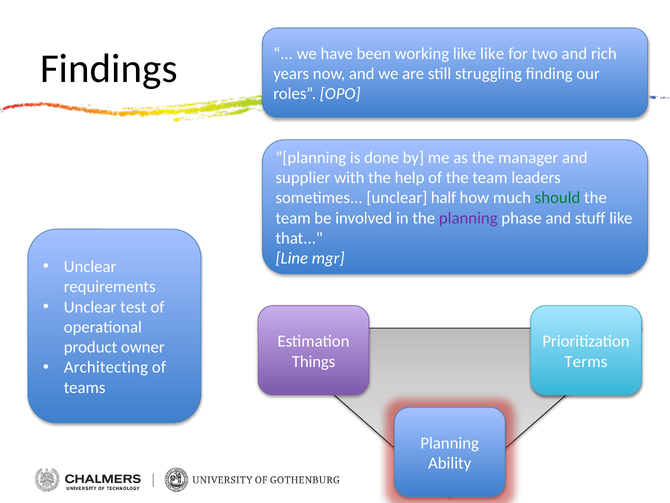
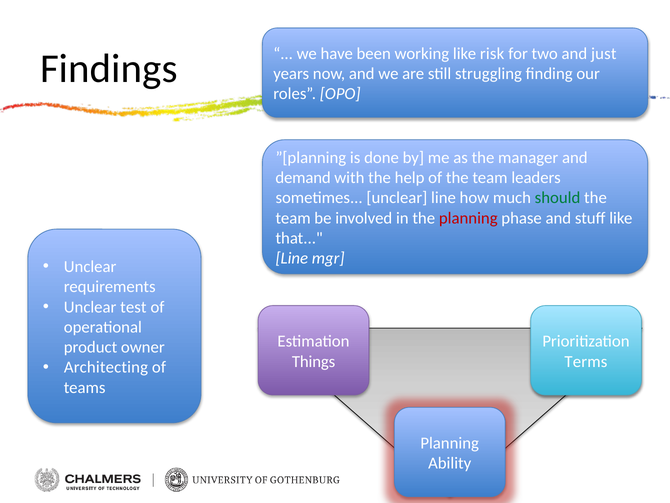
like like: like -> risk (492, 54)
rich: rich -> just (604, 54)
supplier: supplier -> demand (303, 178)
unclear half: half -> line (443, 198)
planning colour: purple -> red (468, 218)
